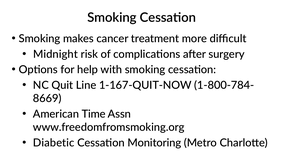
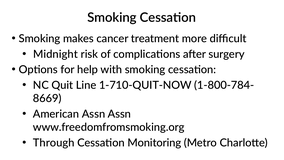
1-167-QUIT-NOW: 1-167-QUIT-NOW -> 1-710-QUIT-NOW (145, 85)
American Time: Time -> Assn (94, 114)
Diabetic: Diabetic -> Through (54, 143)
